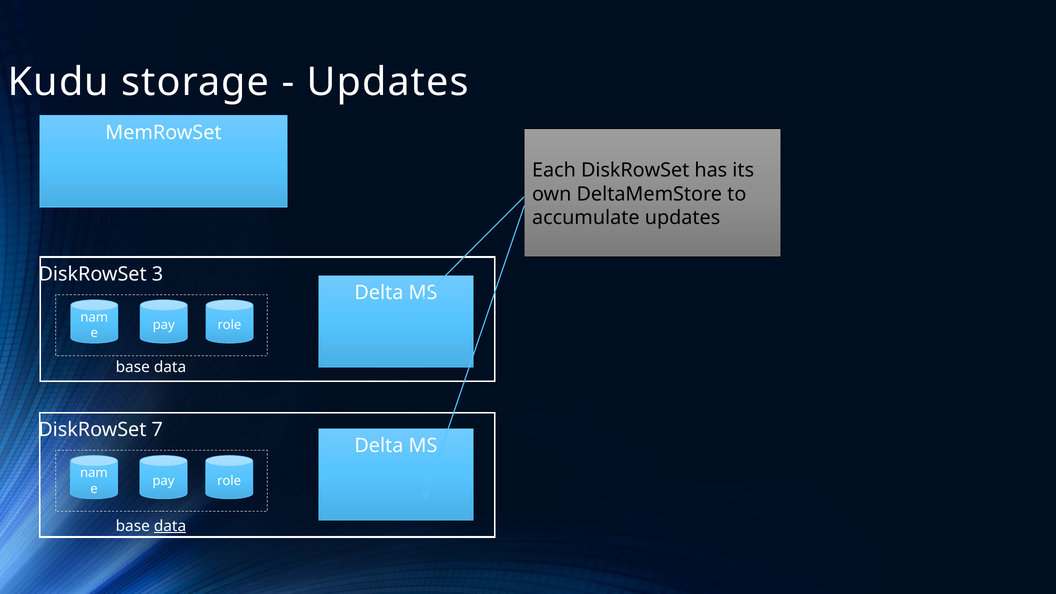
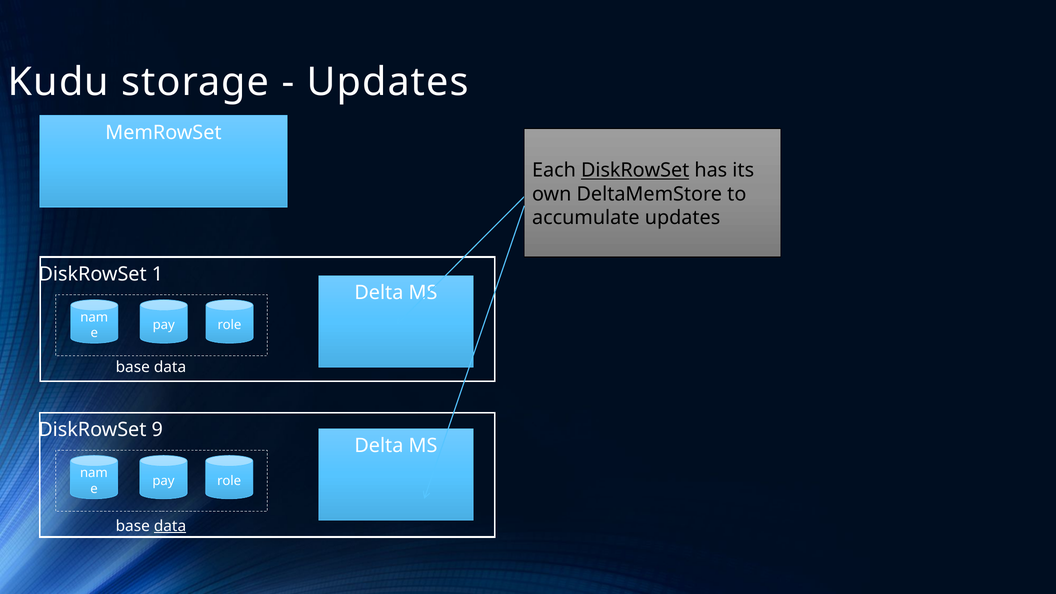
DiskRowSet underline: none -> present (635, 170)
3: 3 -> 1 (158, 274)
7: 7 -> 9 (157, 430)
